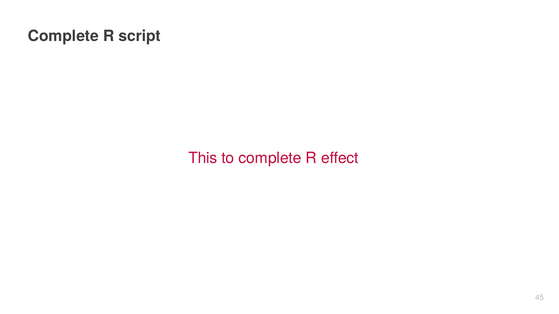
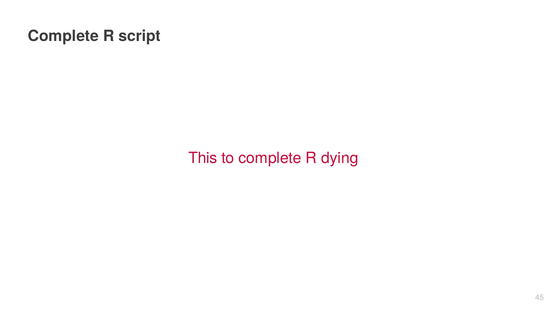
effect: effect -> dying (340, 158)
